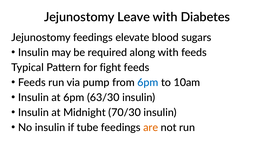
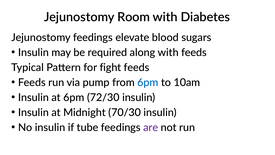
Leave: Leave -> Room (134, 17)
63/30: 63/30 -> 72/30 (103, 97)
are colour: orange -> purple (151, 127)
